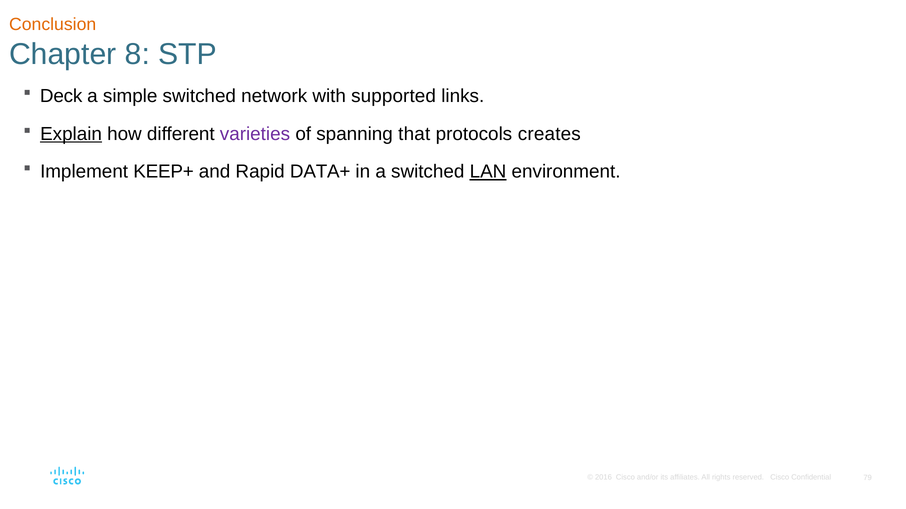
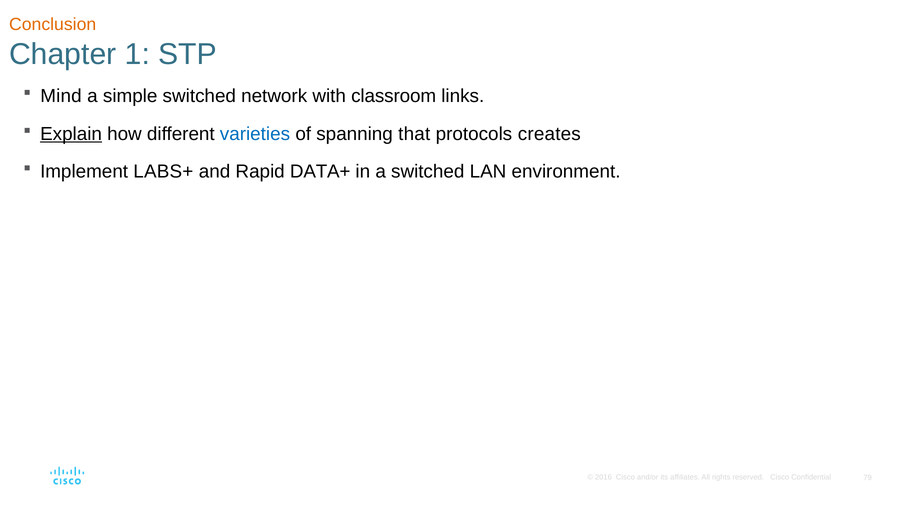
8: 8 -> 1 (137, 54)
Deck: Deck -> Mind (61, 96)
supported: supported -> classroom (394, 96)
varieties colour: purple -> blue (255, 134)
KEEP+: KEEP+ -> LABS+ (163, 172)
LAN underline: present -> none (488, 172)
